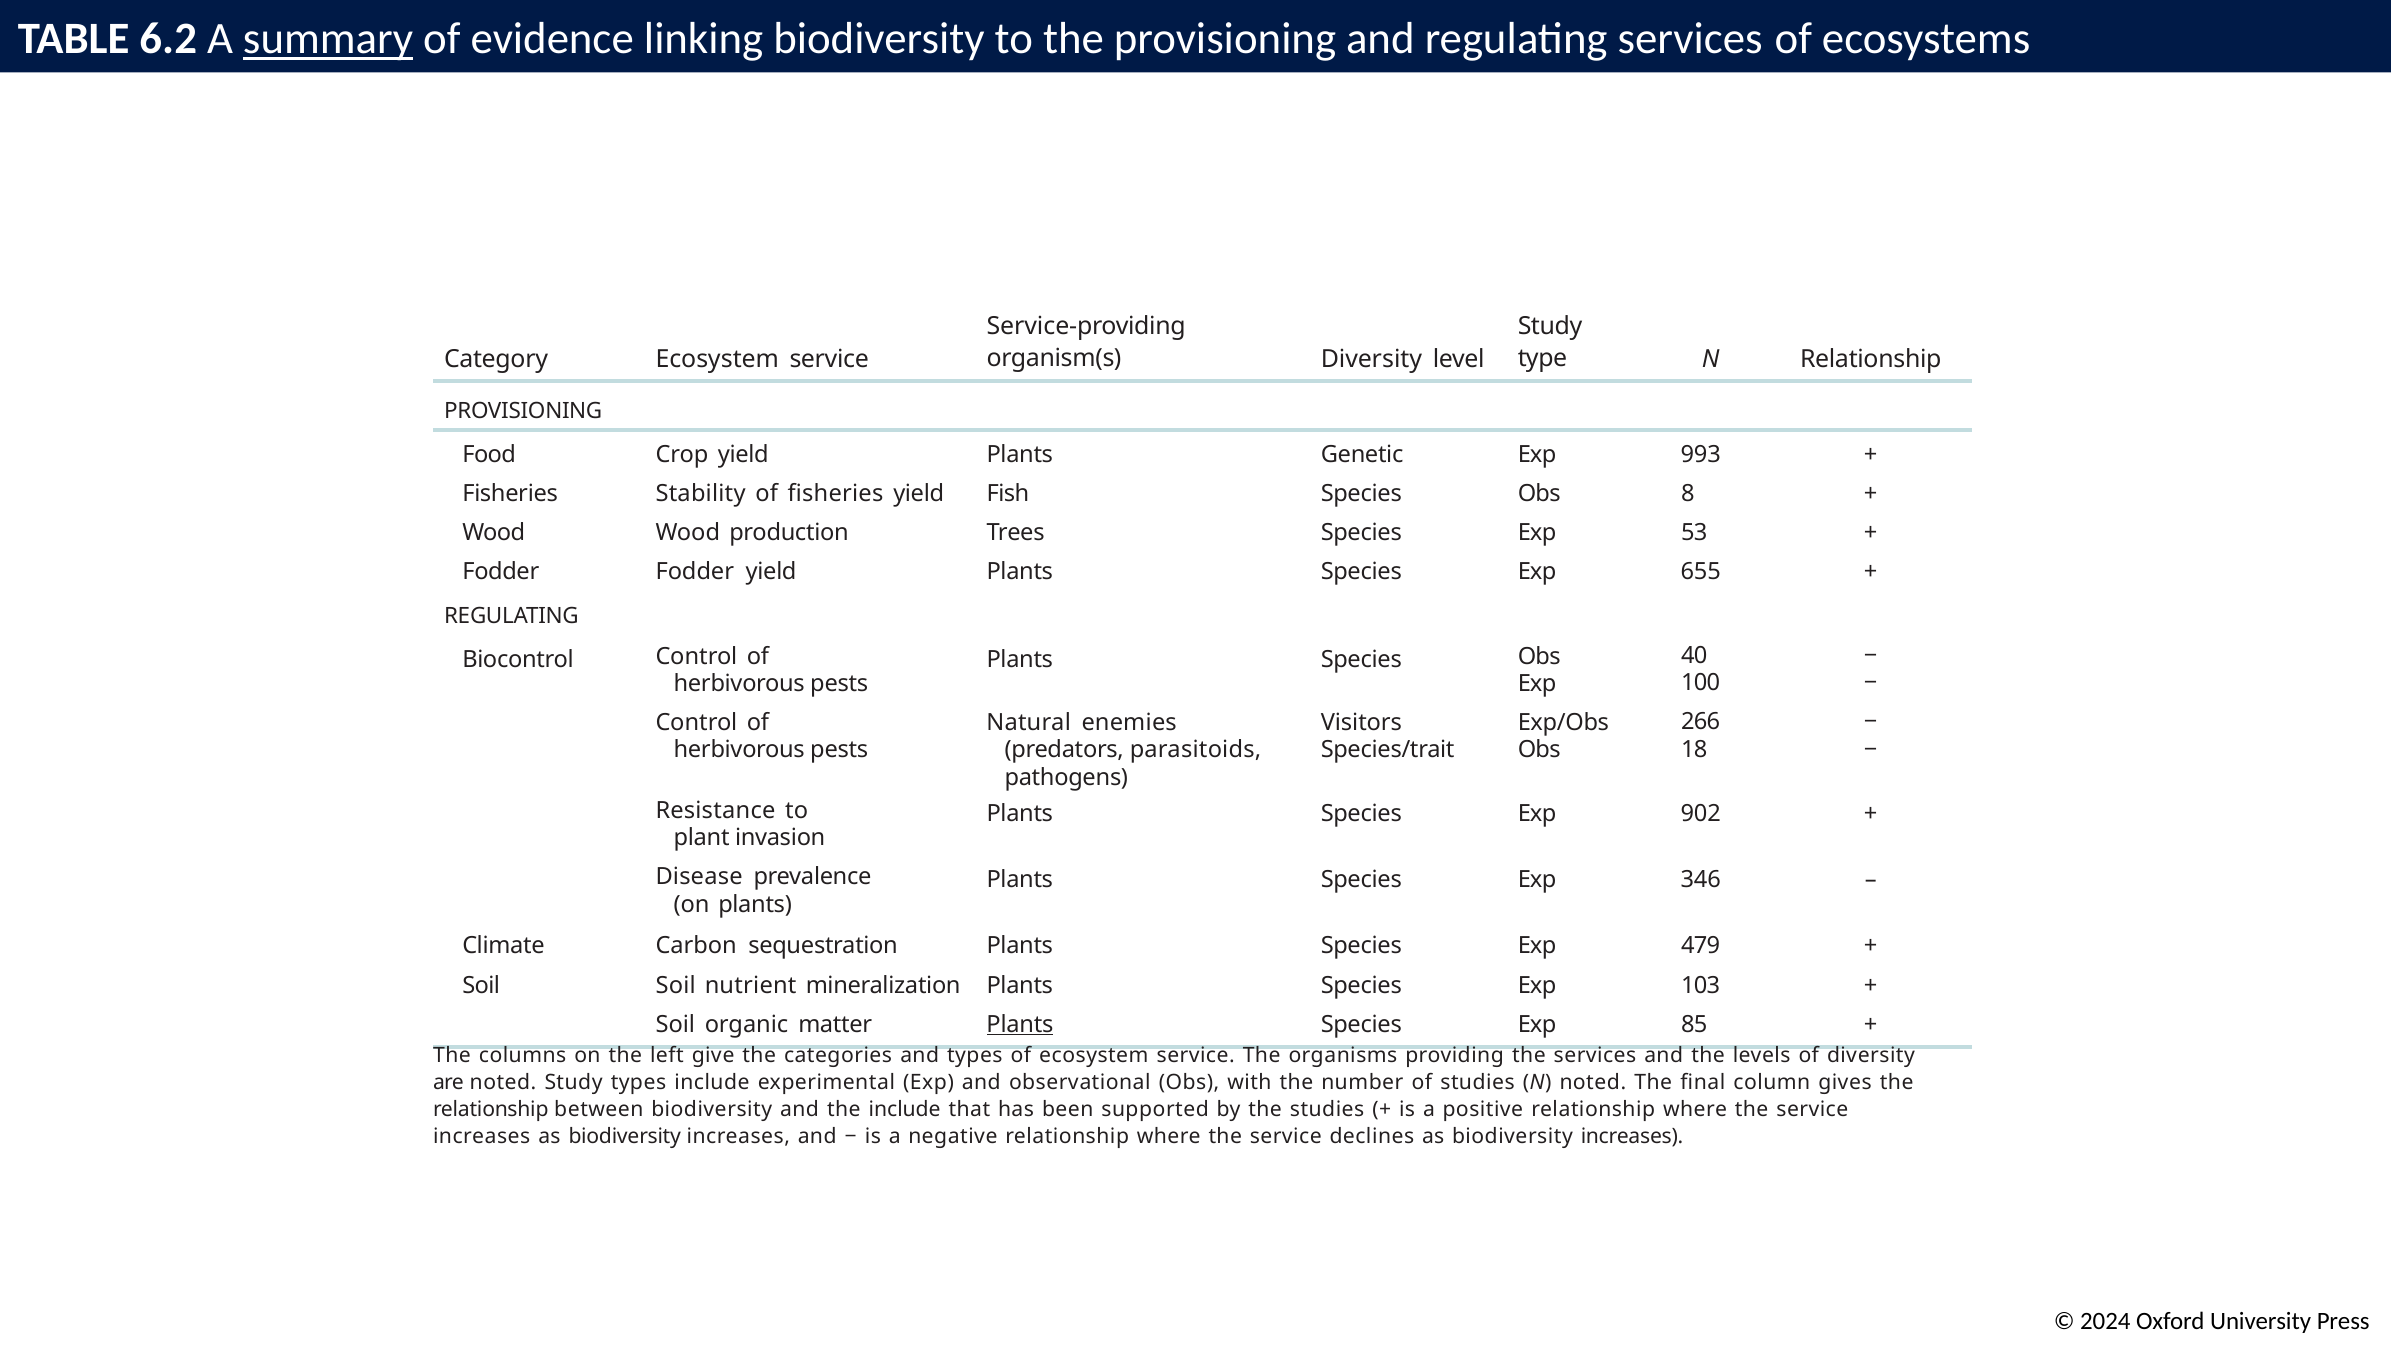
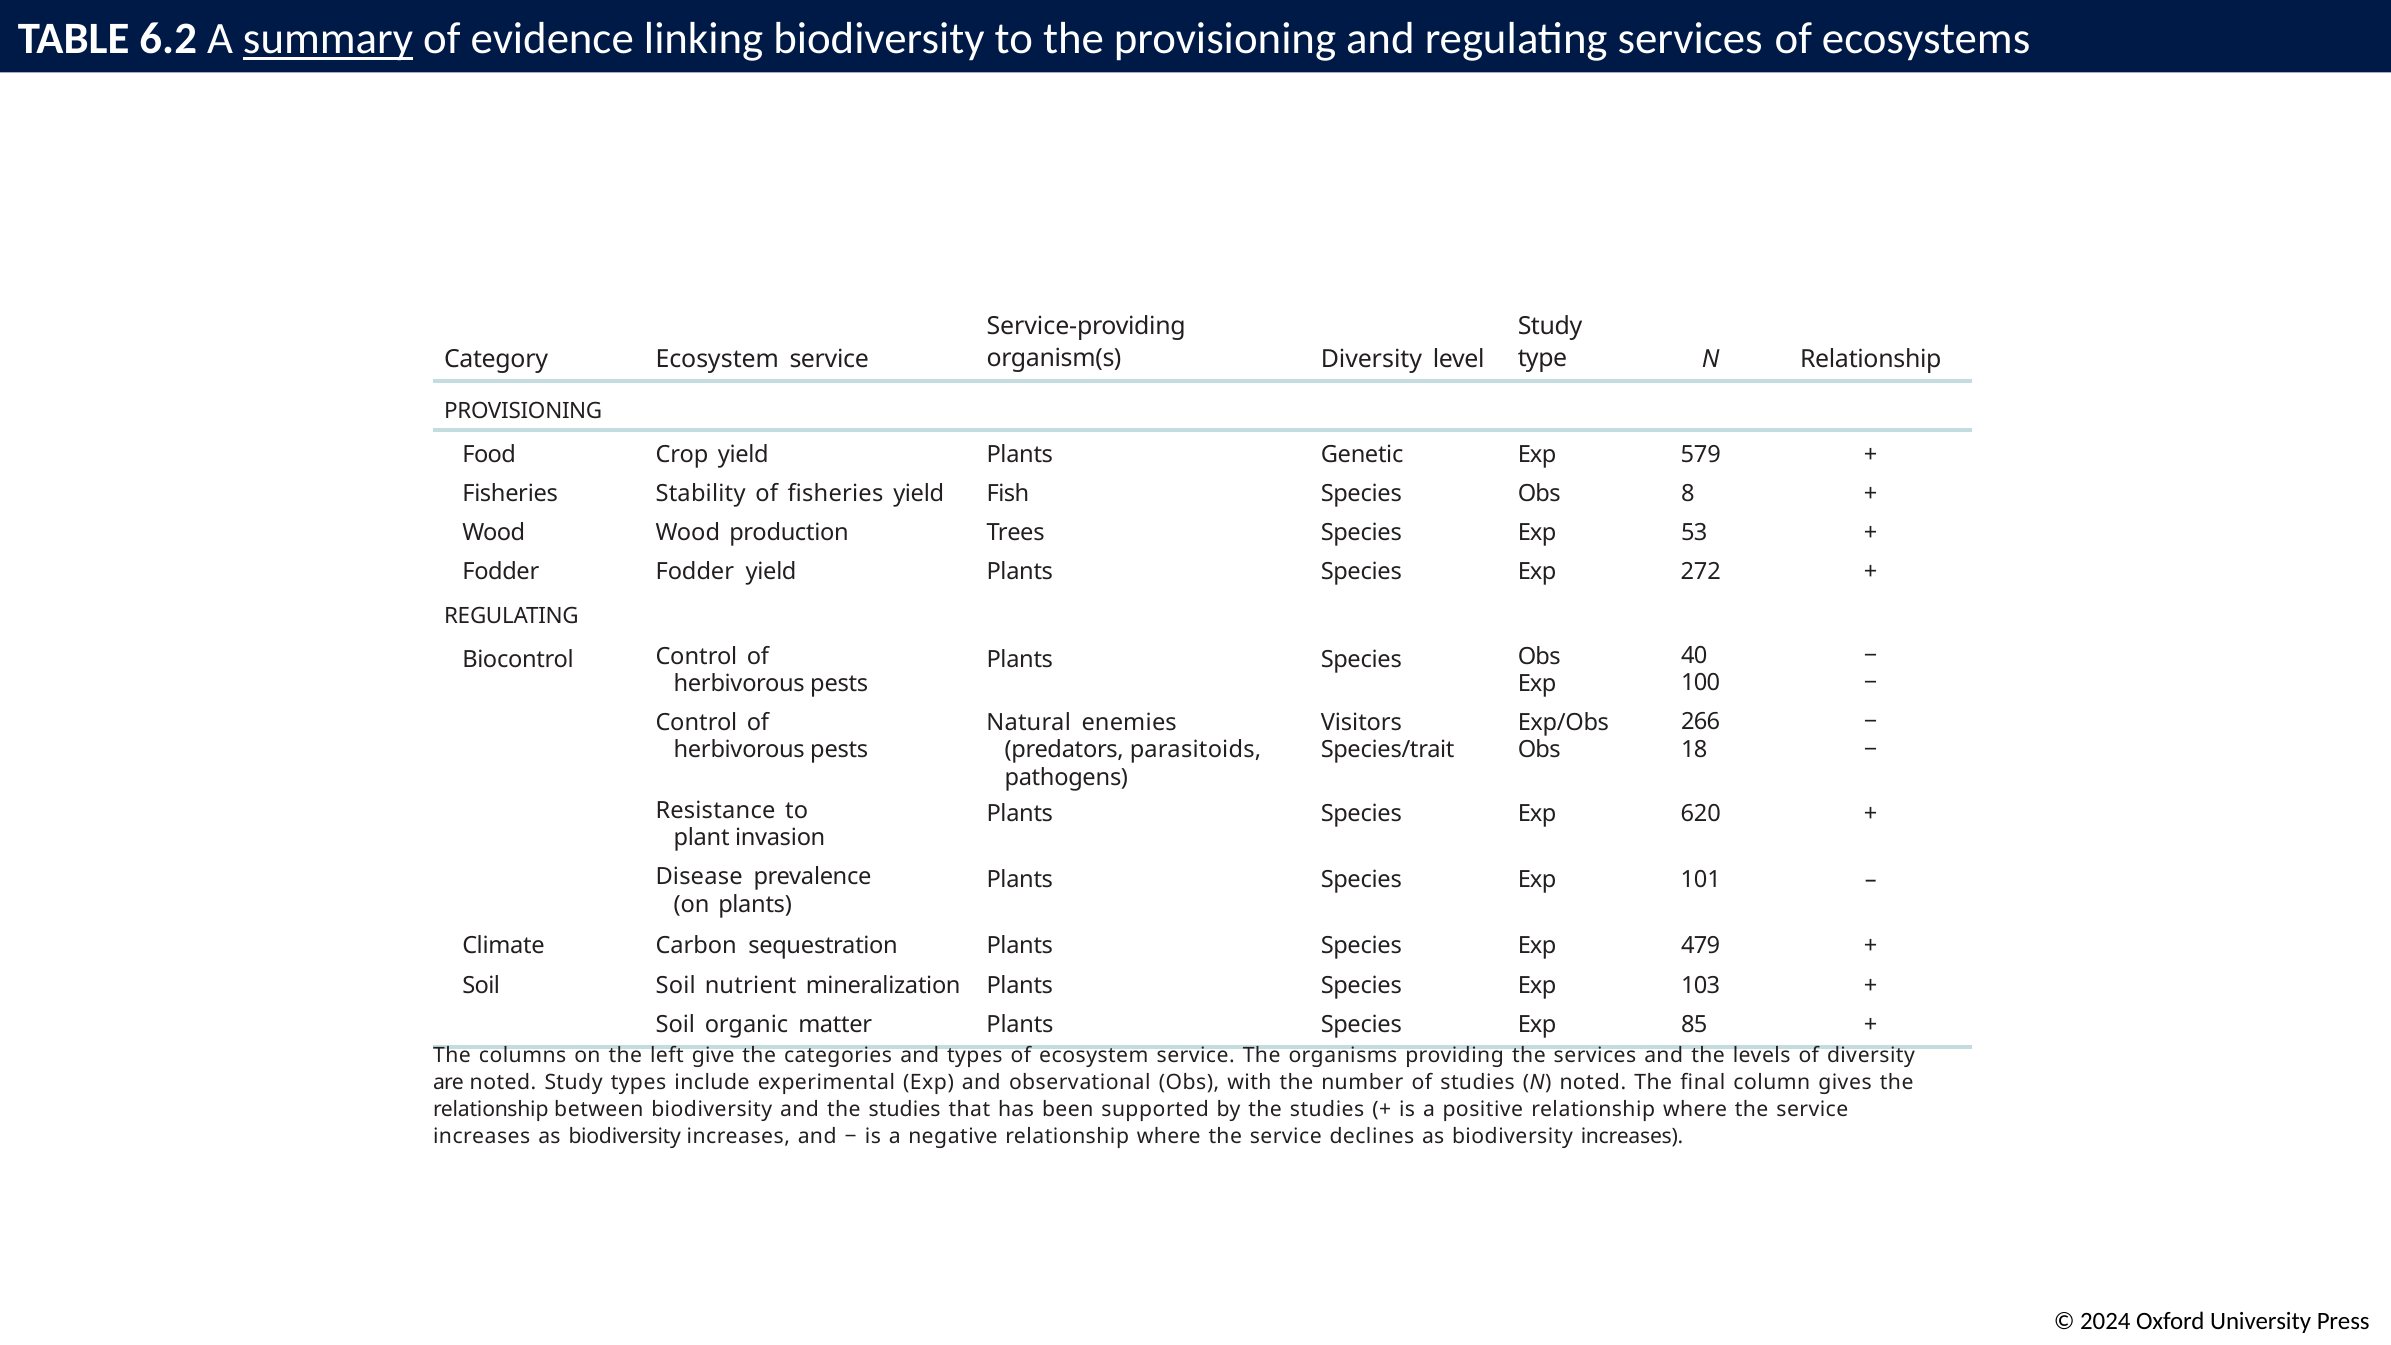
993: 993 -> 579 (1701, 455)
655: 655 -> 272 (1701, 572)
902: 902 -> 620 (1701, 814)
346: 346 -> 101 (1701, 880)
Plants underline: present -> none (1020, 1024)
and the include: include -> studies (905, 1109)
